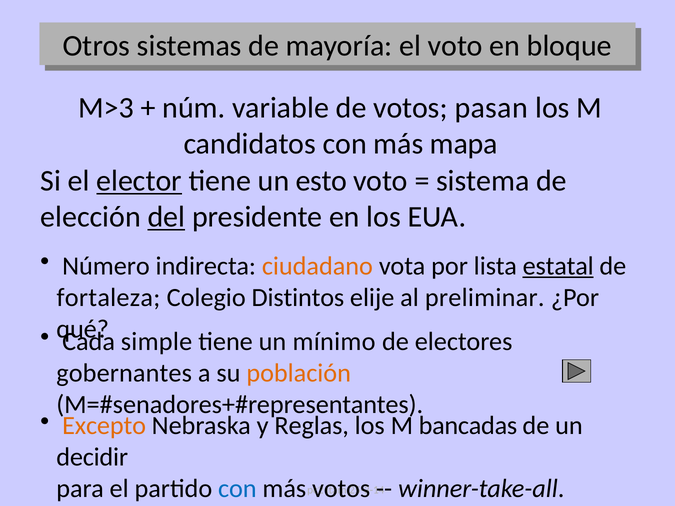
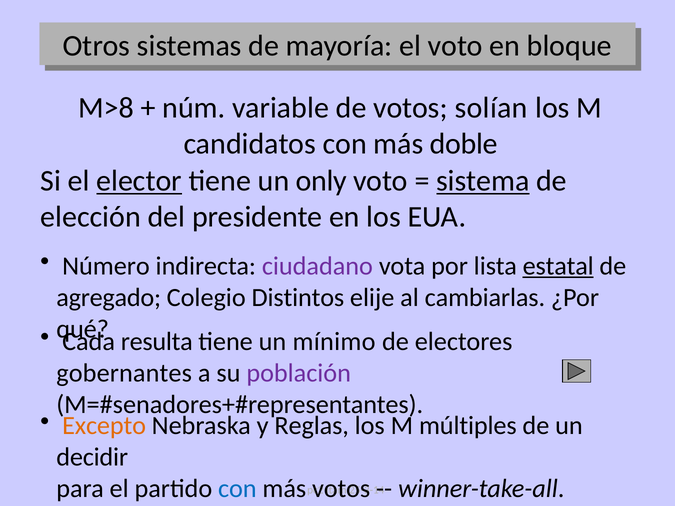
M>3: M>3 -> M>8 (106, 108)
pasan: pasan -> solían (491, 108)
mapa: mapa -> doble (464, 144)
esto: esto -> only (321, 181)
sistema underline: none -> present (483, 181)
del underline: present -> none (166, 217)
ciudadano colour: orange -> purple (317, 266)
fortaleza: fortaleza -> agregado (109, 298)
preliminar: preliminar -> cambiarlas (485, 298)
simple: simple -> resulta (157, 342)
población colour: orange -> purple (299, 373)
bancadas: bancadas -> múltiples (468, 426)
